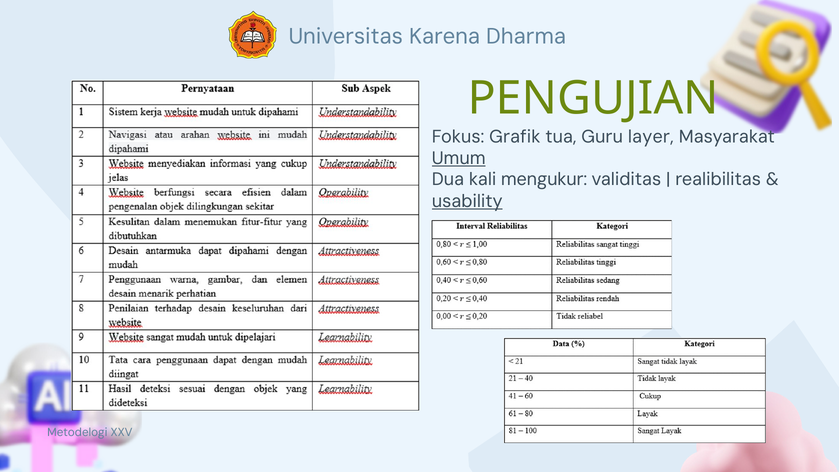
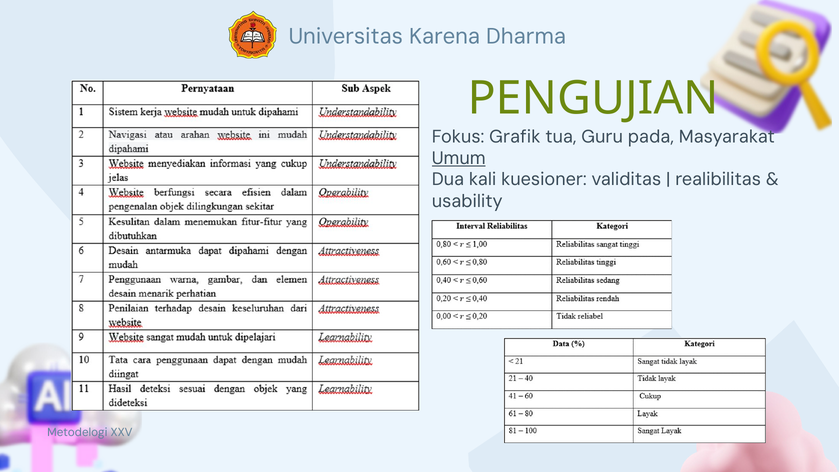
layer: layer -> pada (651, 137)
mengukur: mengukur -> kuesioner (544, 180)
usability underline: present -> none (467, 201)
